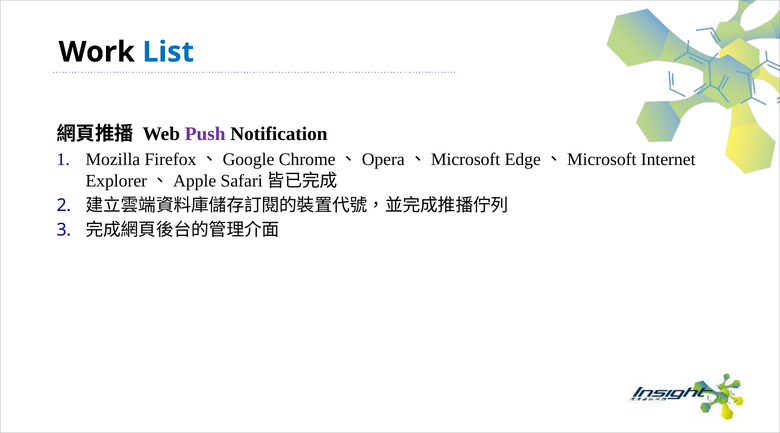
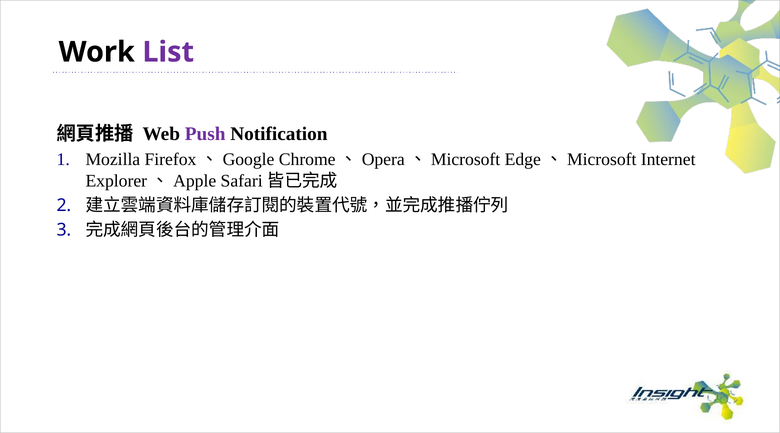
List colour: blue -> purple (168, 52)
